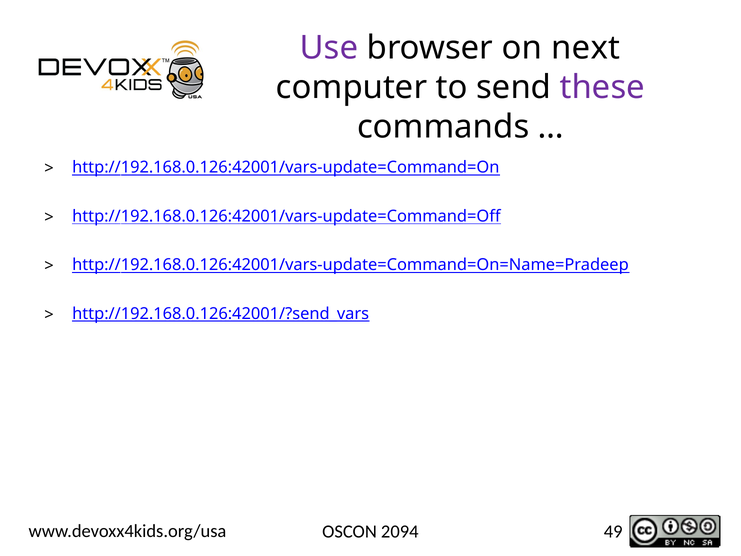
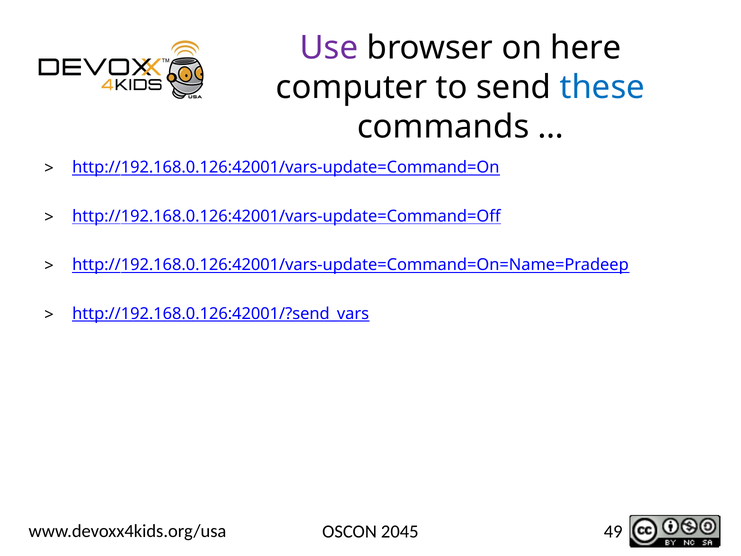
next: next -> here (586, 48)
these colour: purple -> blue (602, 88)
2094: 2094 -> 2045 (400, 531)
